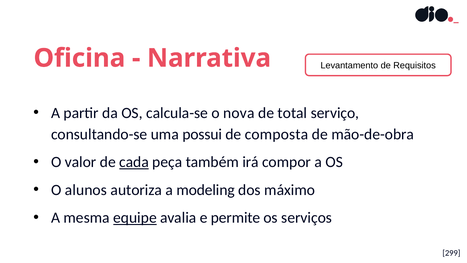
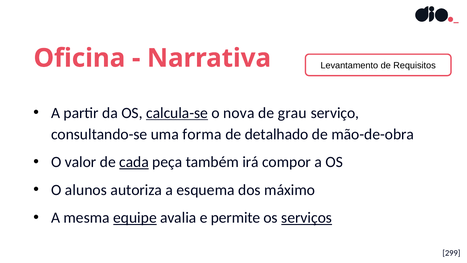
calcula-se underline: none -> present (177, 113)
total: total -> grau (292, 113)
possui: possui -> forma (202, 134)
composta: composta -> detalhado (277, 134)
modeling: modeling -> esquema (206, 190)
serviços underline: none -> present (307, 217)
